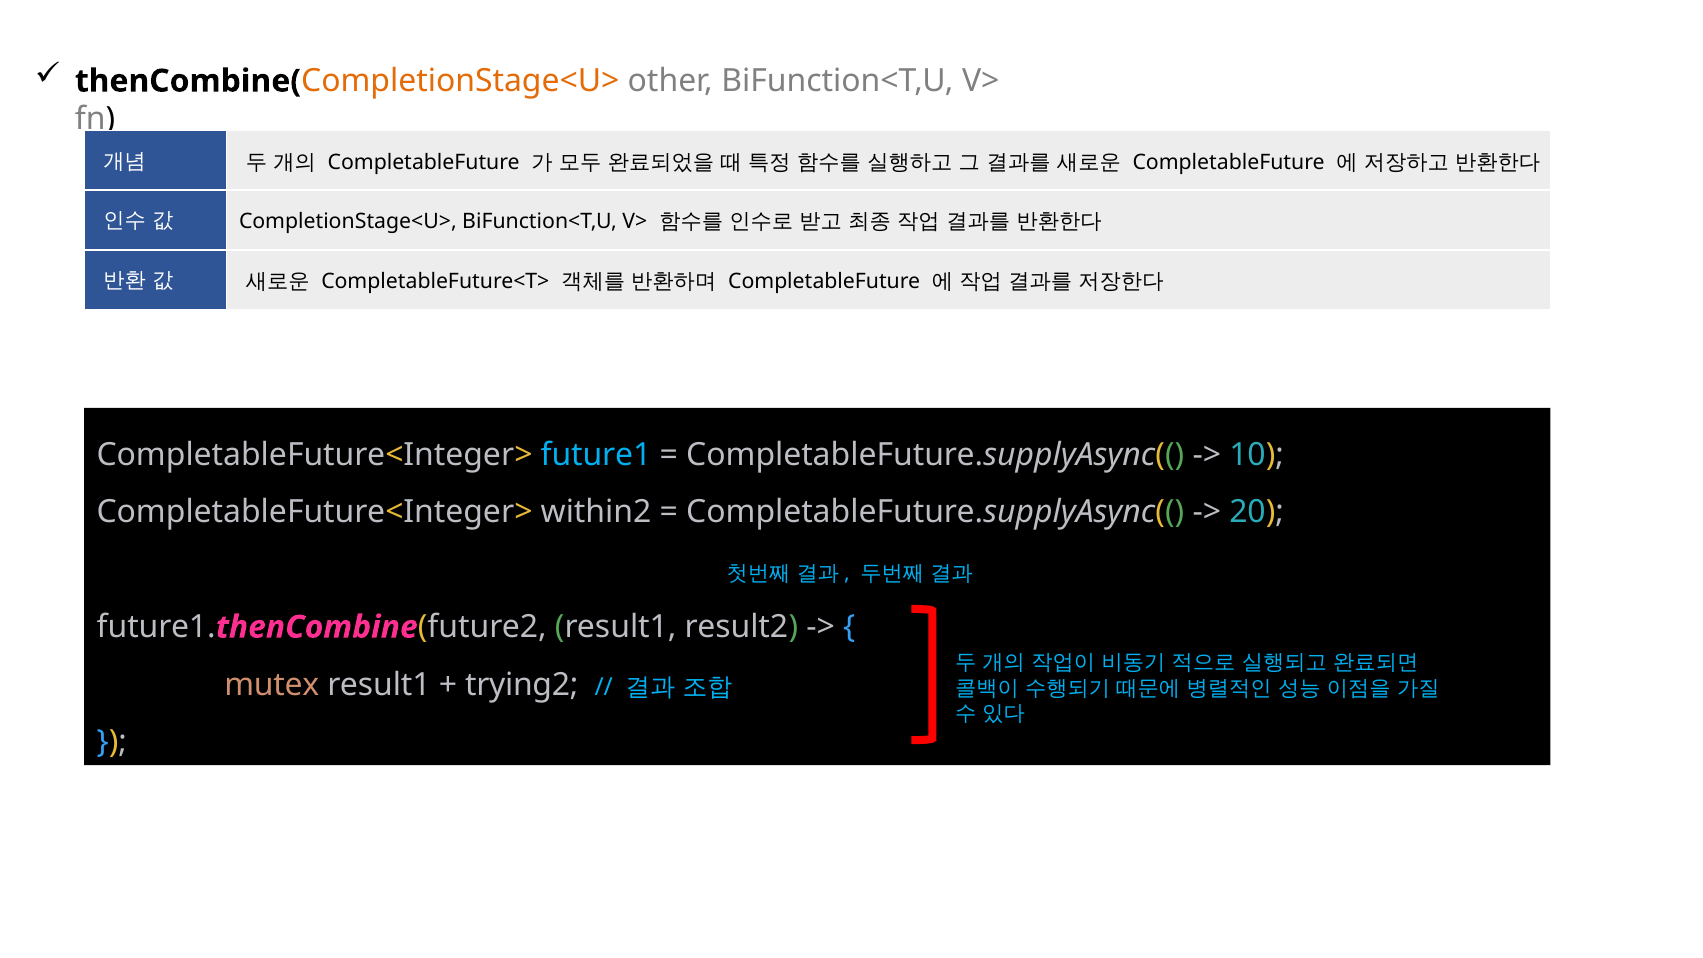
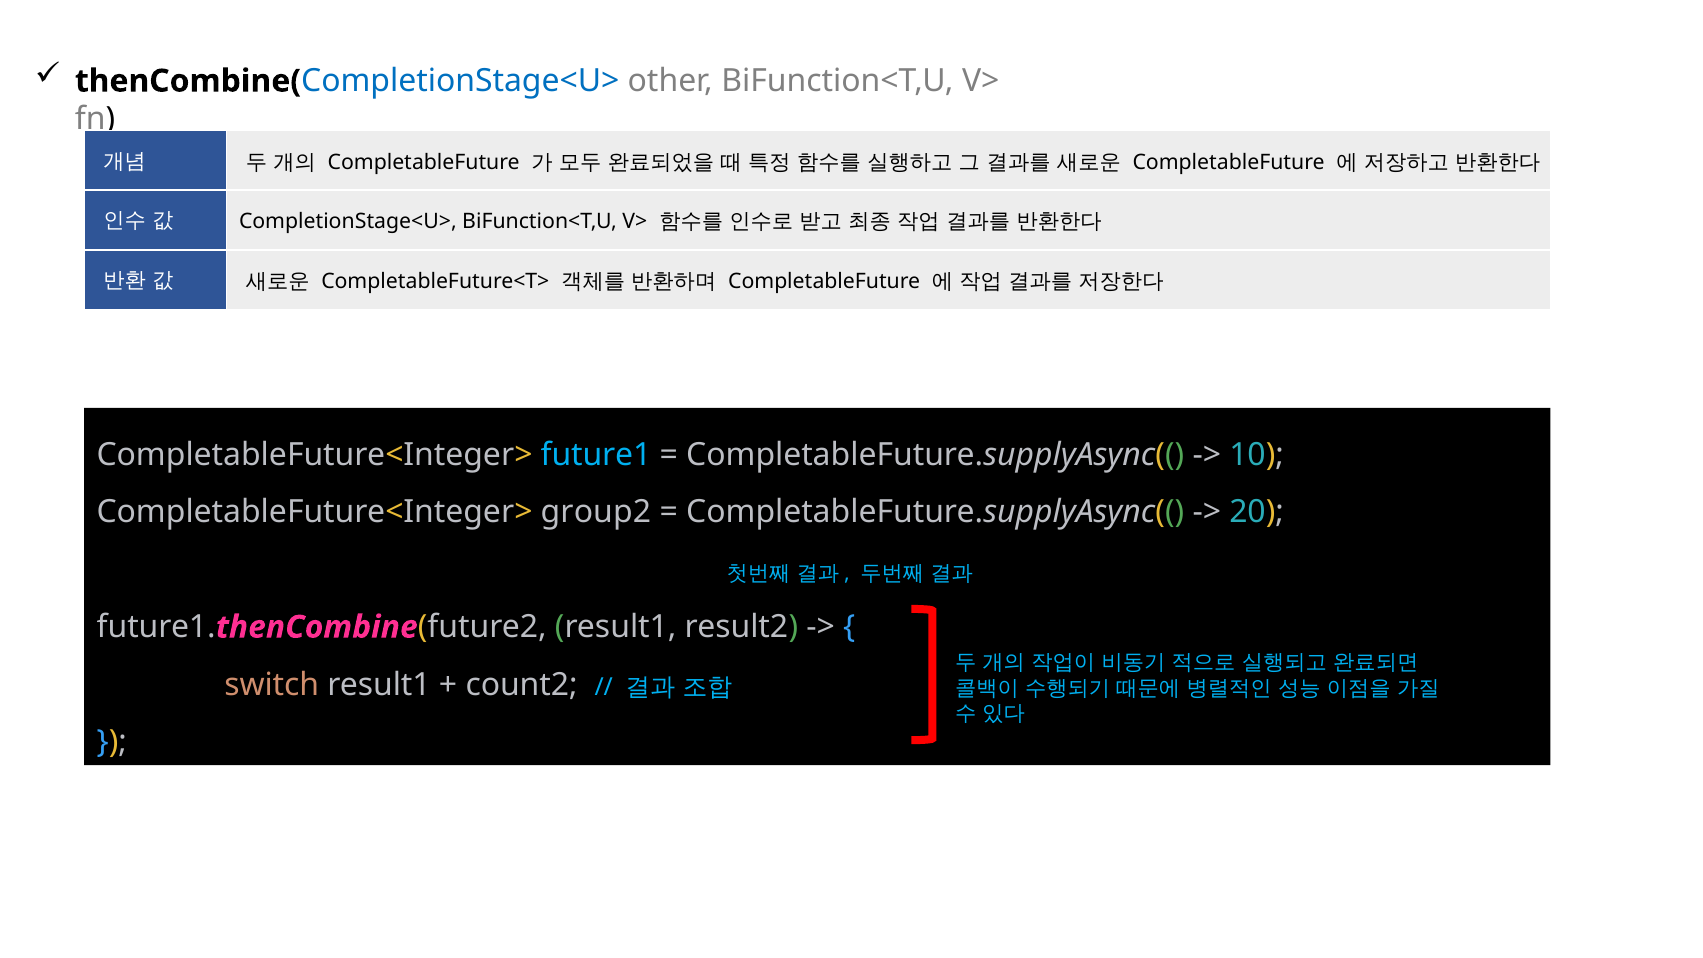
CompletionStage<U> colour: orange -> blue (460, 81)
within2: within2 -> group2 (596, 512)
mutex: mutex -> switch (272, 685)
trying2: trying2 -> count2 (522, 685)
